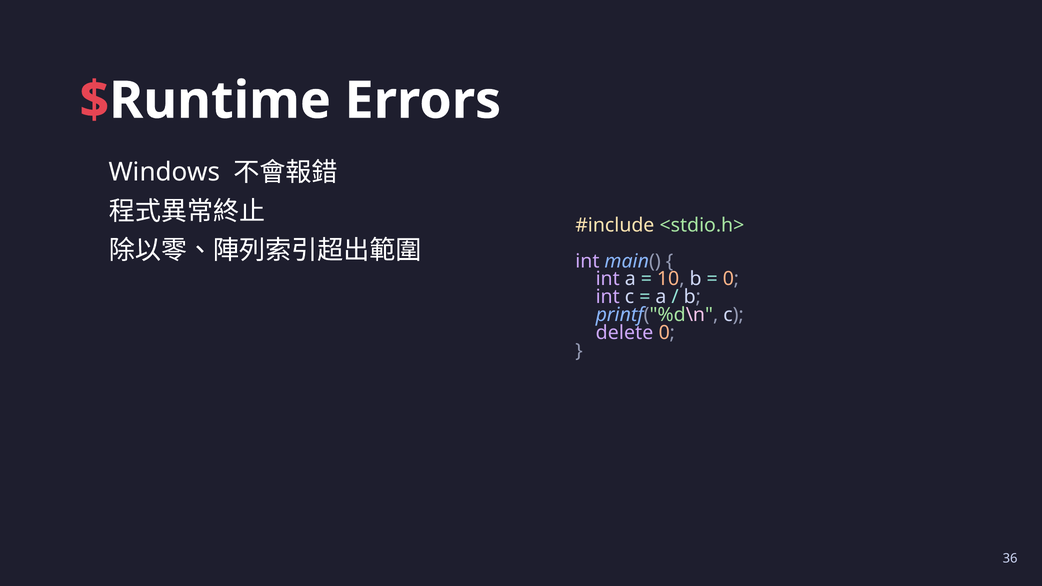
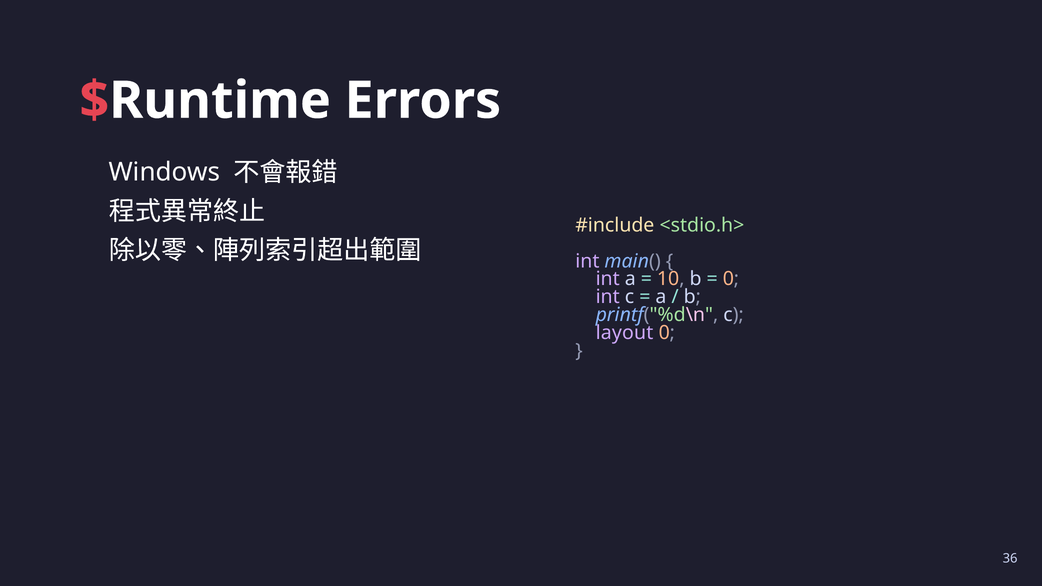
delete: delete -> layout (624, 333)
